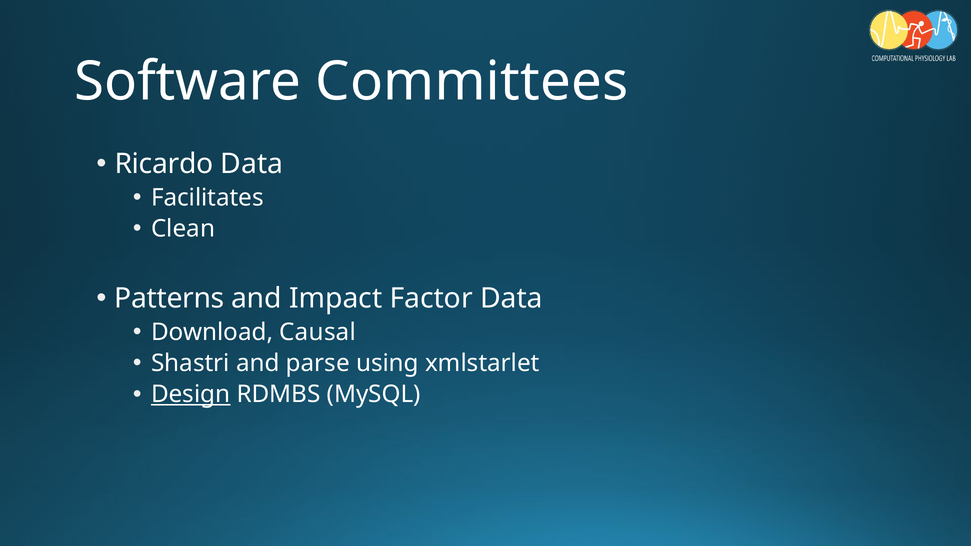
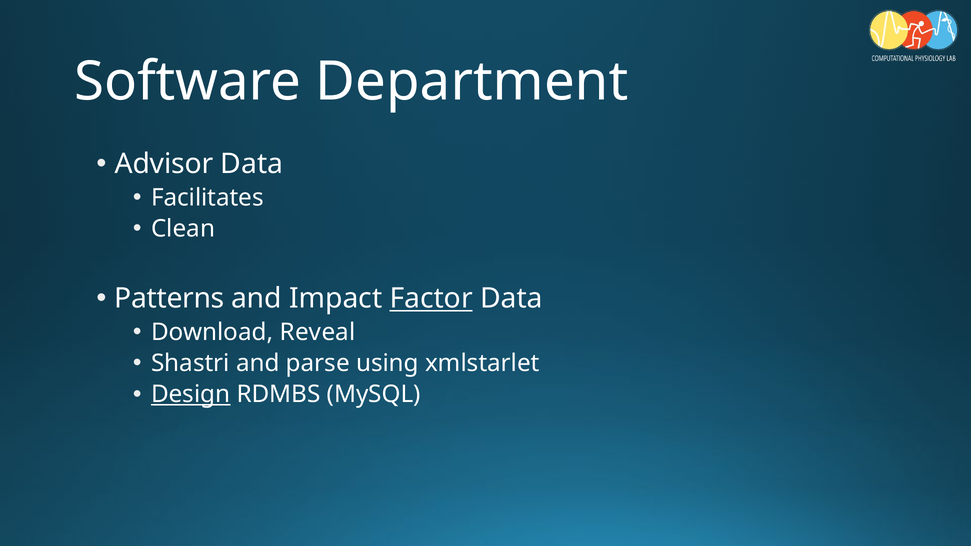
Committees: Committees -> Department (472, 82)
Ricardo: Ricardo -> Advisor (164, 164)
Factor underline: none -> present (431, 299)
Causal: Causal -> Reveal (318, 332)
